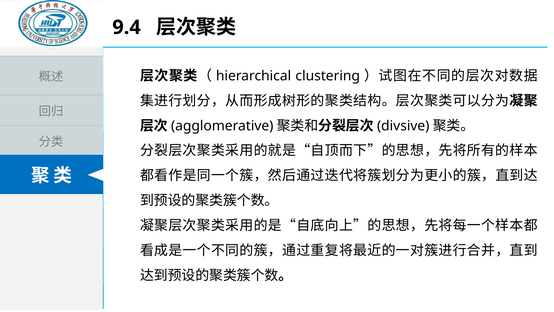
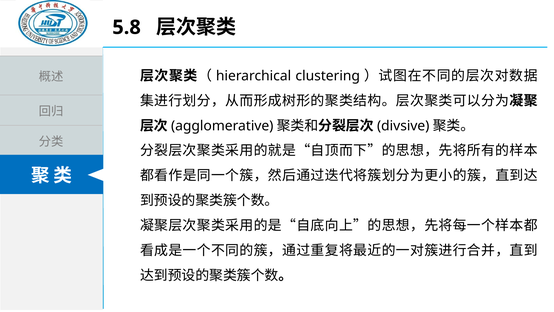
9.4: 9.4 -> 5.8 (127, 27)
